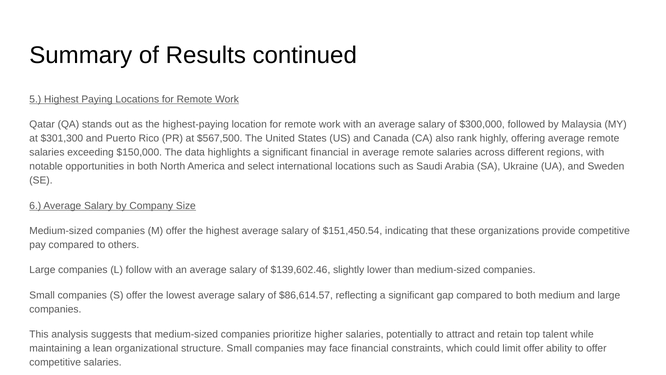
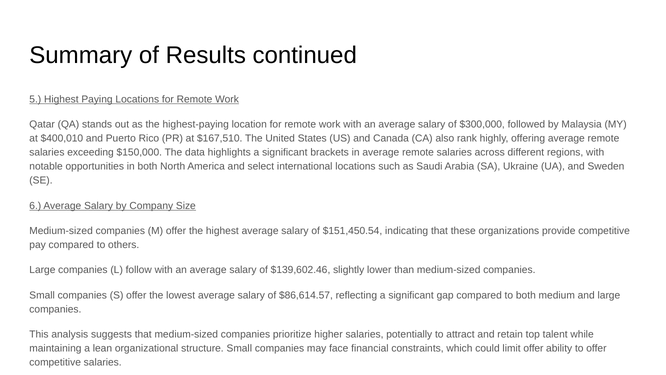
$301,300: $301,300 -> $400,010 (62, 138)
$567,500: $567,500 -> $167,510 (220, 138)
significant financial: financial -> brackets (330, 152)
